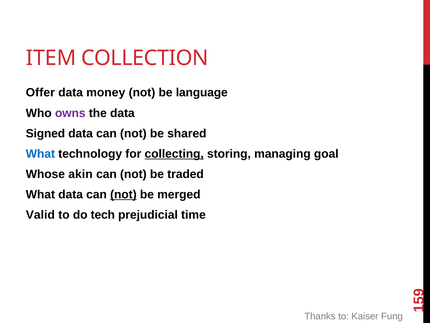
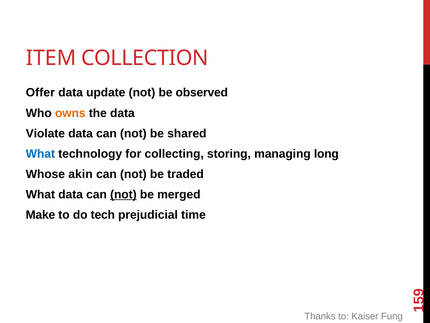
money: money -> update (106, 93)
language: language -> observed (202, 93)
owns colour: purple -> orange (70, 113)
Signed: Signed -> Violate (45, 133)
collecting underline: present -> none (174, 154)
goal: goal -> long (326, 154)
Valid: Valid -> Make (40, 214)
